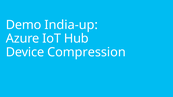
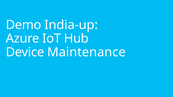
Compression: Compression -> Maintenance (86, 52)
